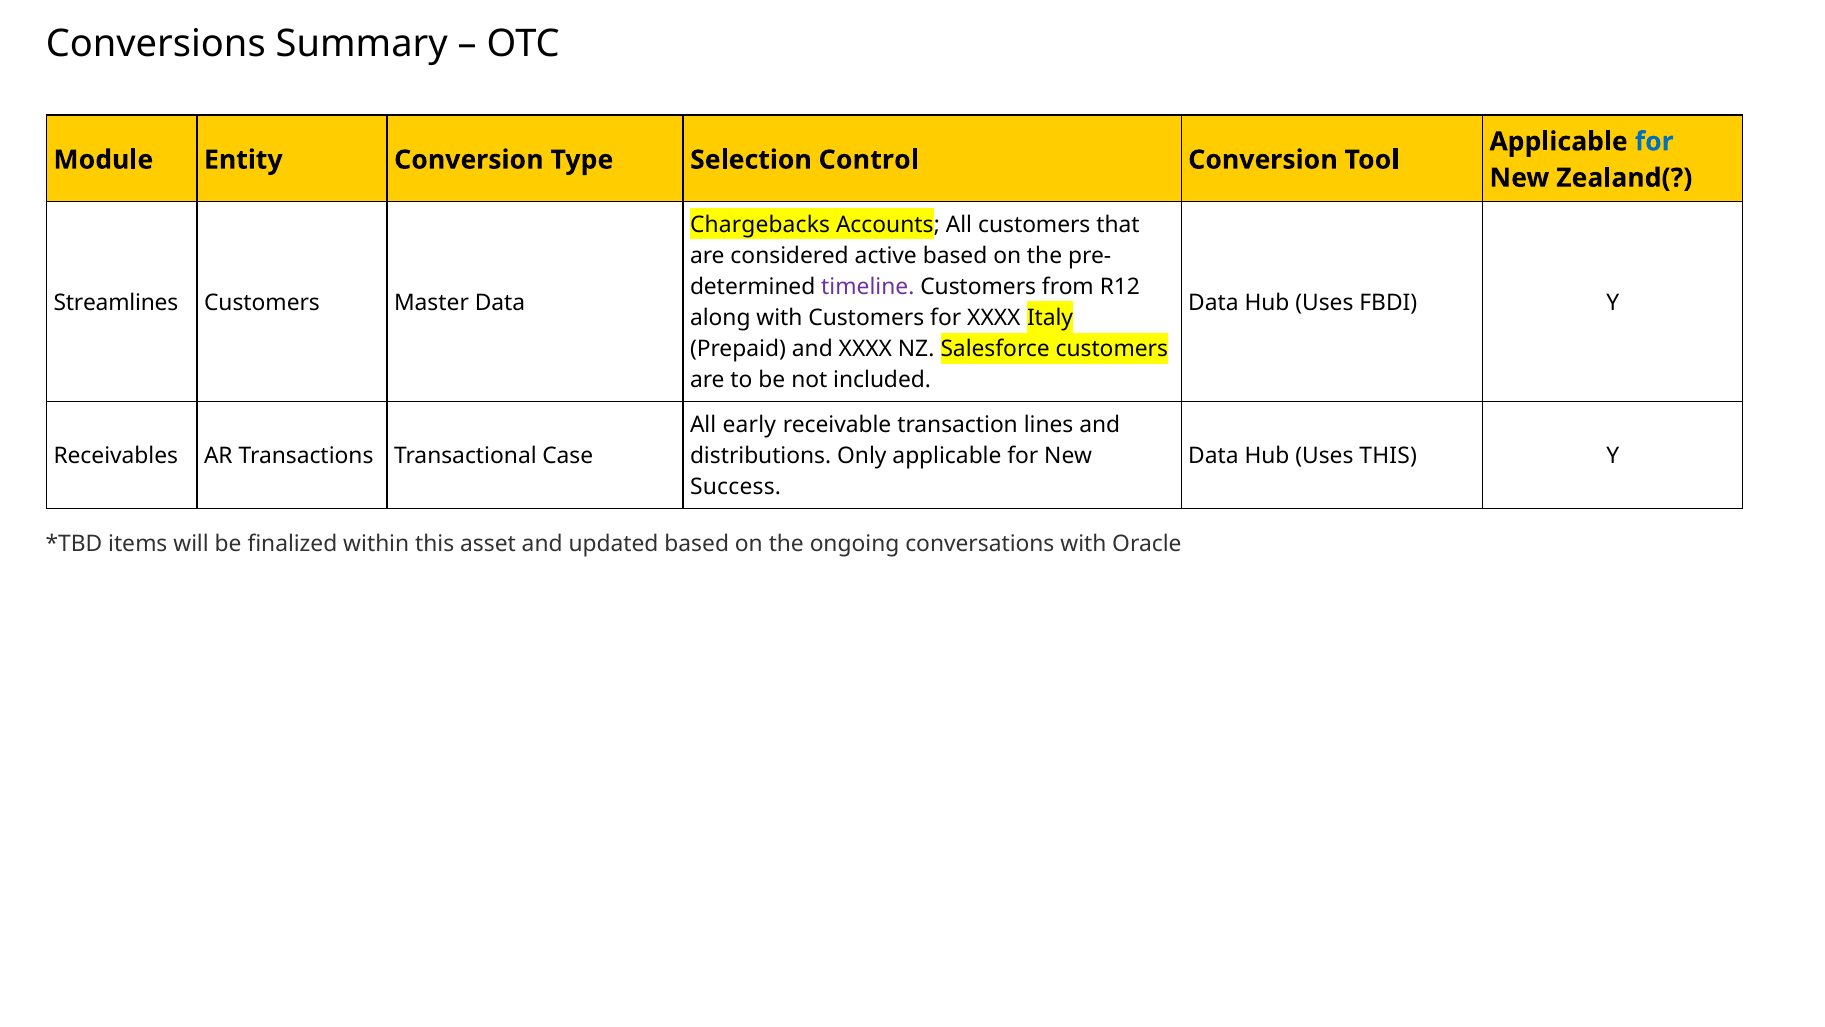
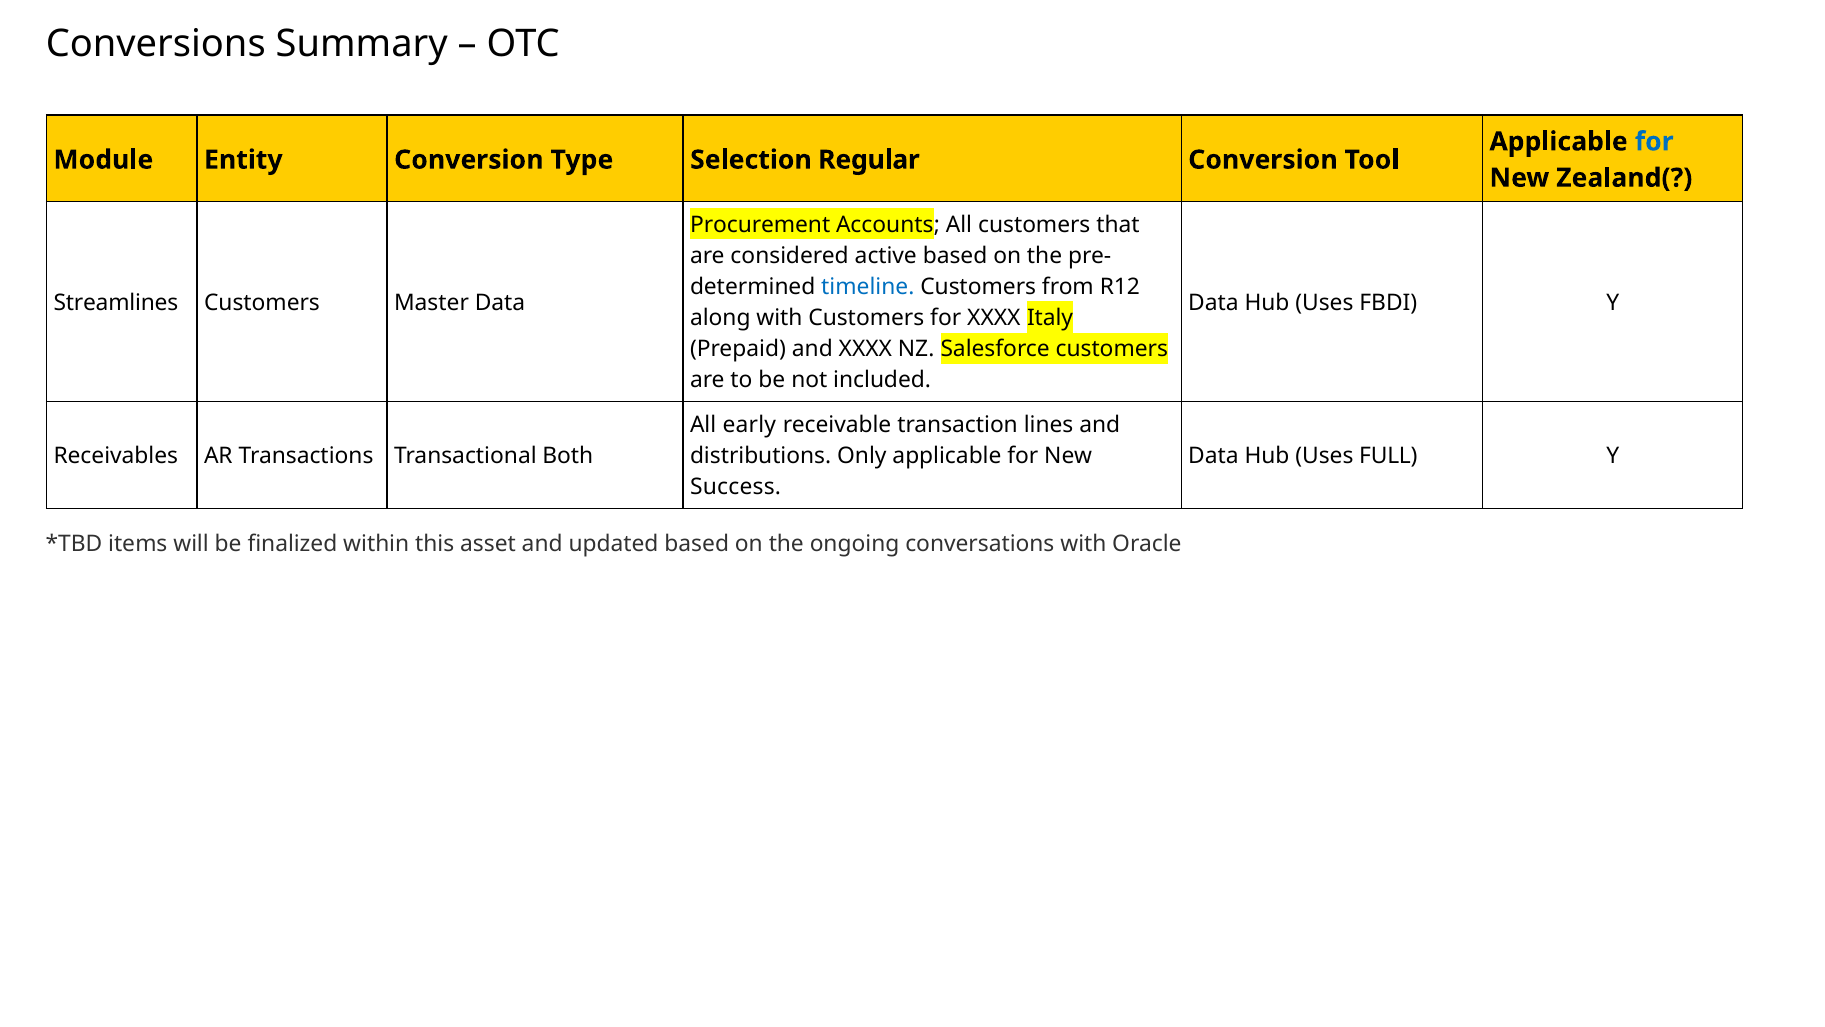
Control: Control -> Regular (869, 160)
Chargebacks: Chargebacks -> Procurement (760, 225)
timeline colour: purple -> blue (868, 287)
Case: Case -> Both (568, 456)
Uses THIS: THIS -> FULL (1388, 456)
